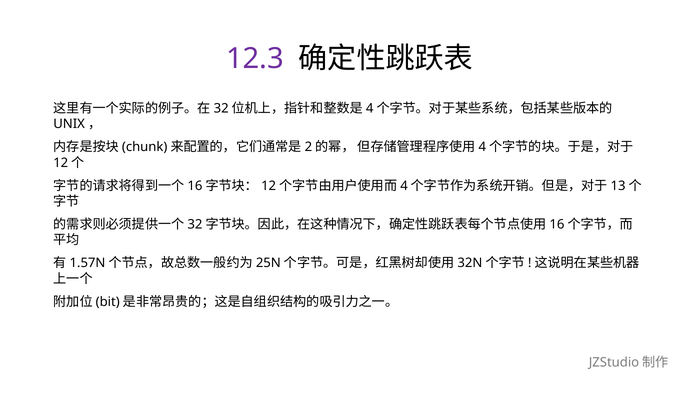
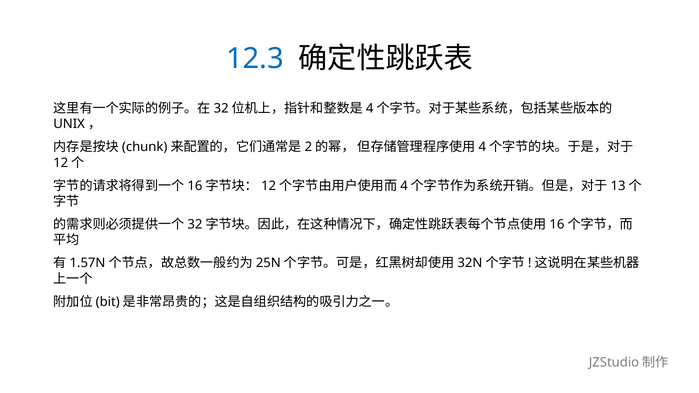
12.3 colour: purple -> blue (255, 59)
